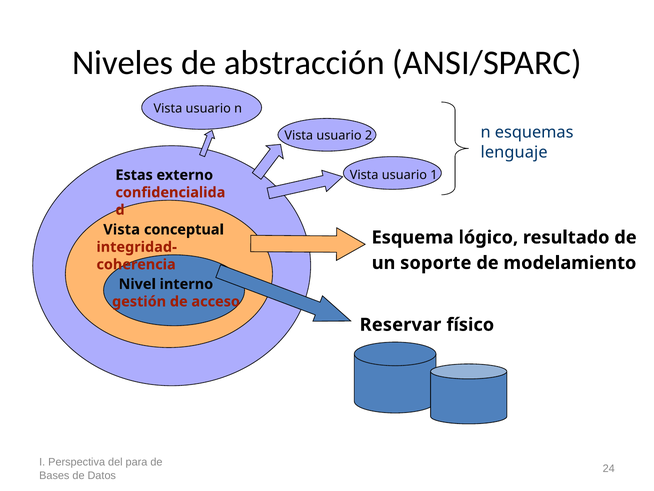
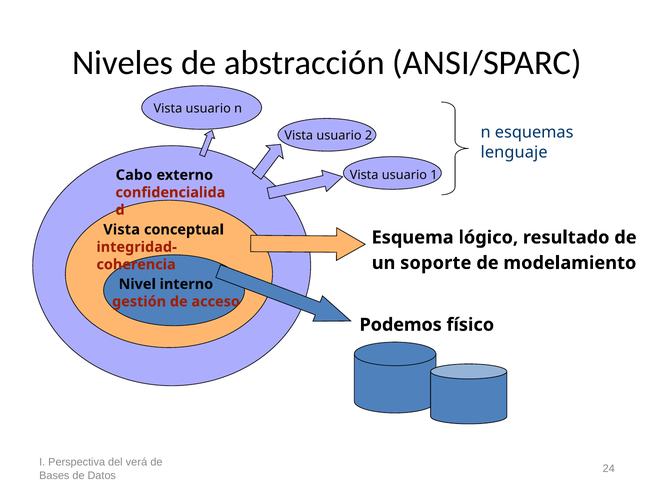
Estas: Estas -> Cabo (134, 175)
Reservar: Reservar -> Podemos (401, 324)
para: para -> verá (136, 462)
